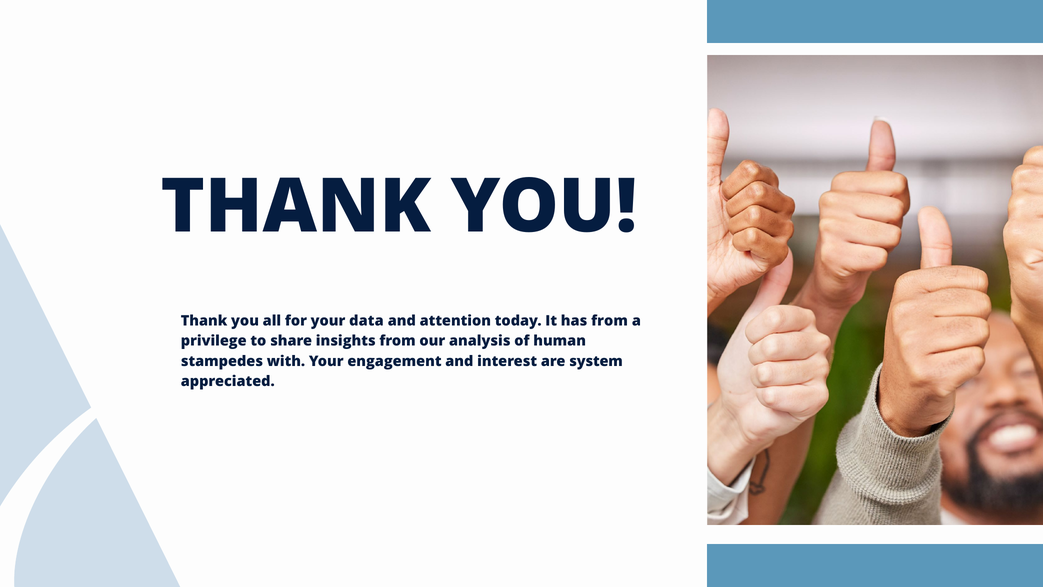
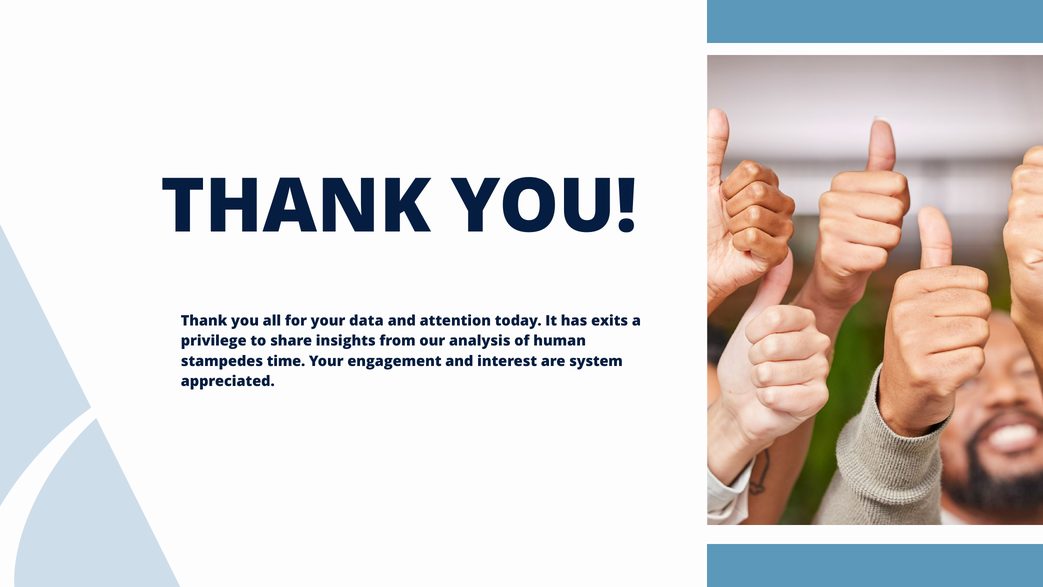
has from: from -> exits (610, 321)
with: with -> time (286, 361)
